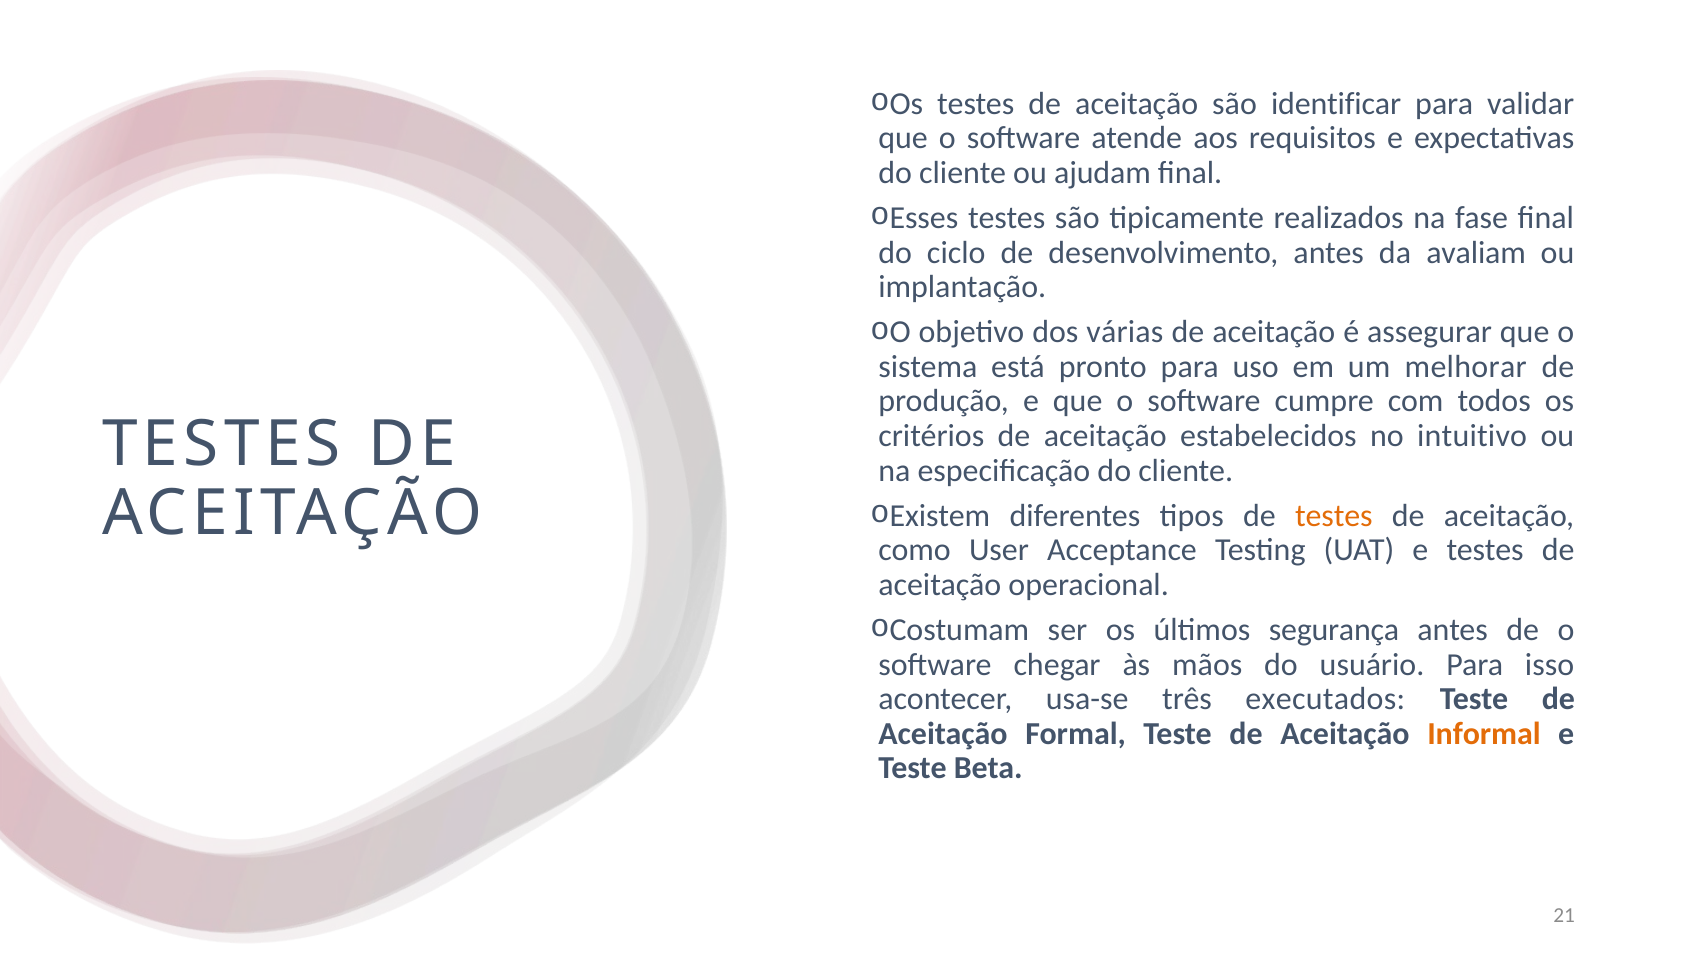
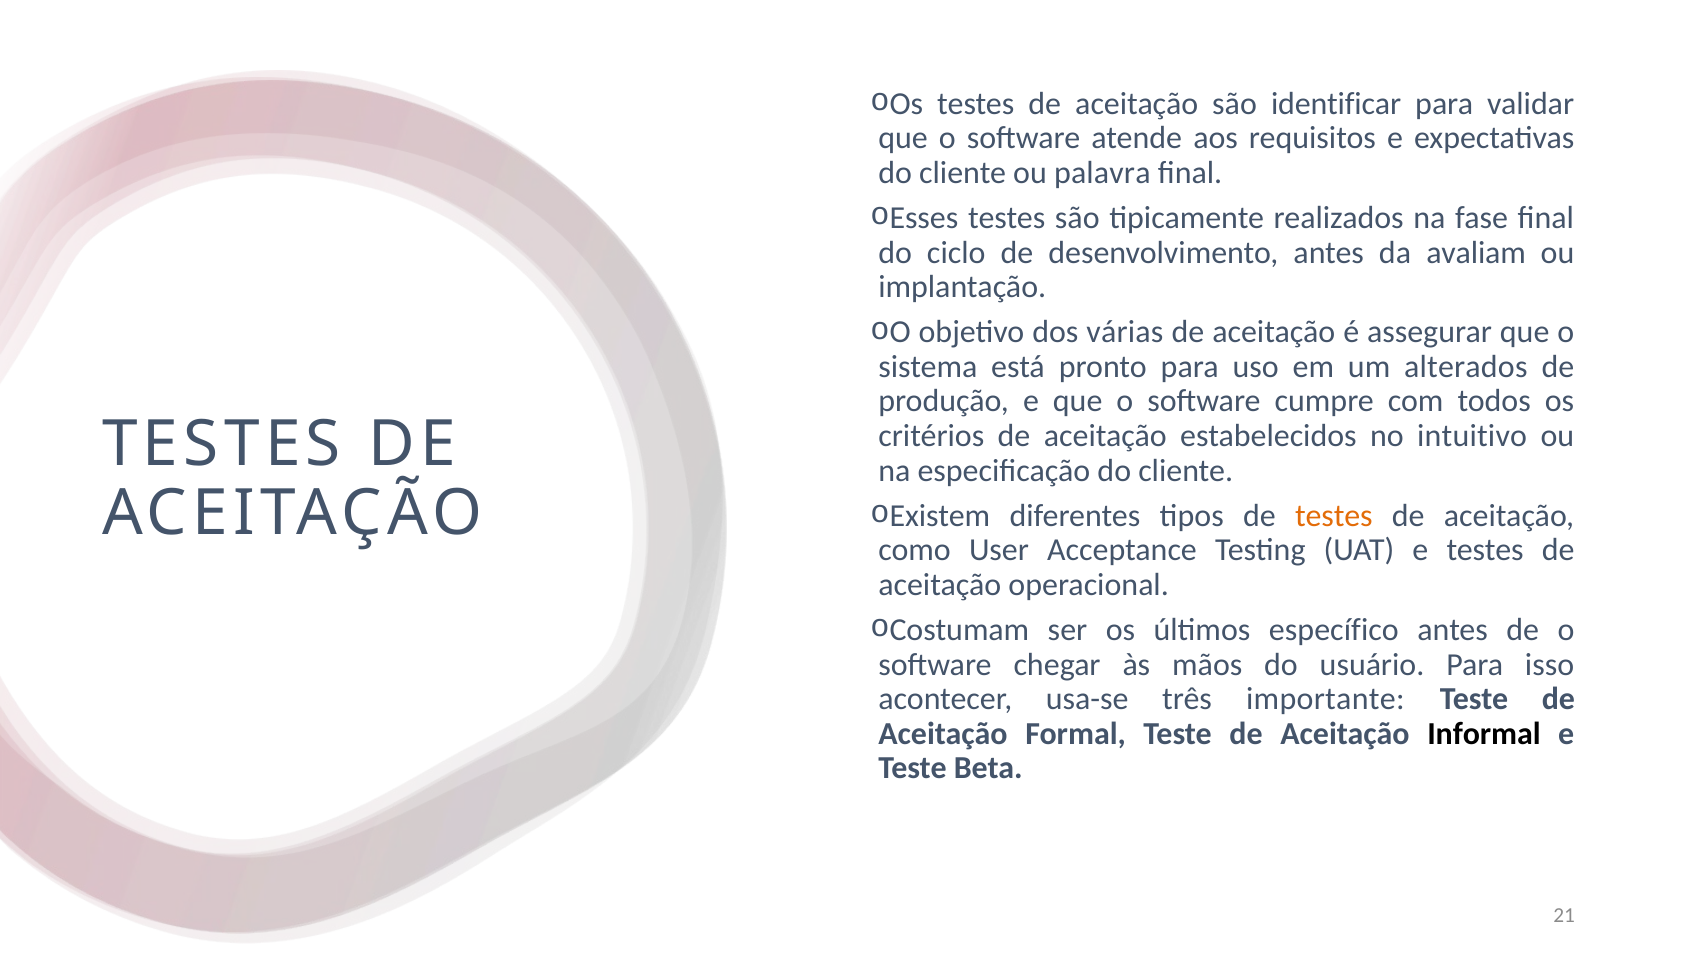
ajudam: ajudam -> palavra (1102, 173)
melhorar: melhorar -> alterados (1466, 367)
segurança: segurança -> específico (1334, 630)
executados: executados -> importante (1325, 699)
Informal colour: orange -> black (1484, 734)
